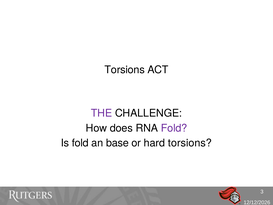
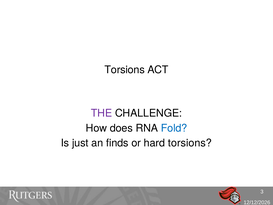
Fold colour: purple -> blue (174, 128)
Is fold: fold -> just (80, 143)
base: base -> finds (117, 143)
